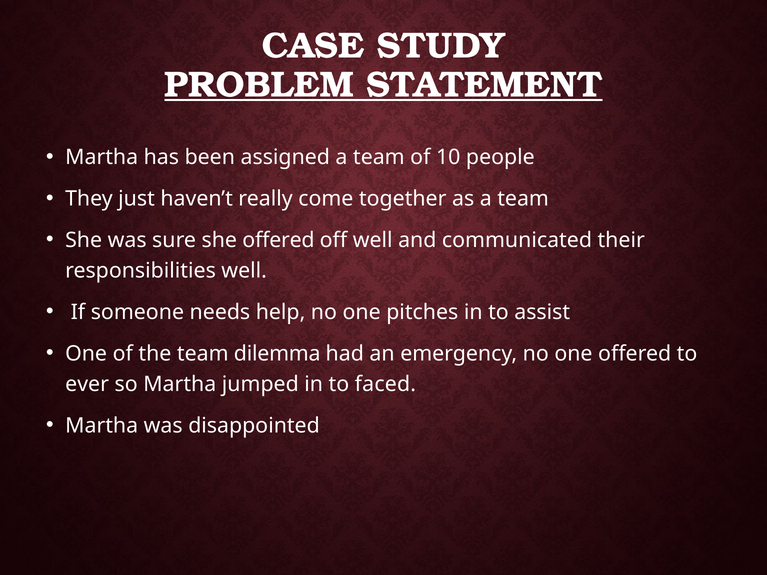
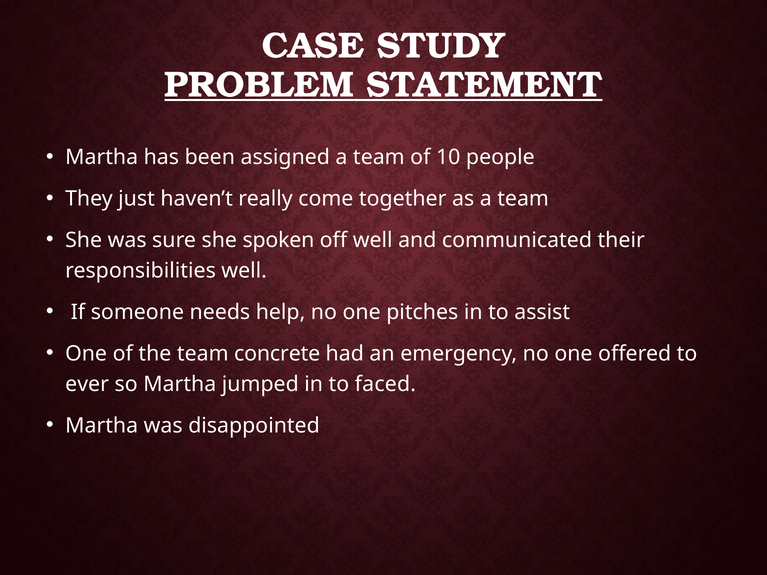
she offered: offered -> spoken (278, 240)
dilemma: dilemma -> concrete (277, 354)
